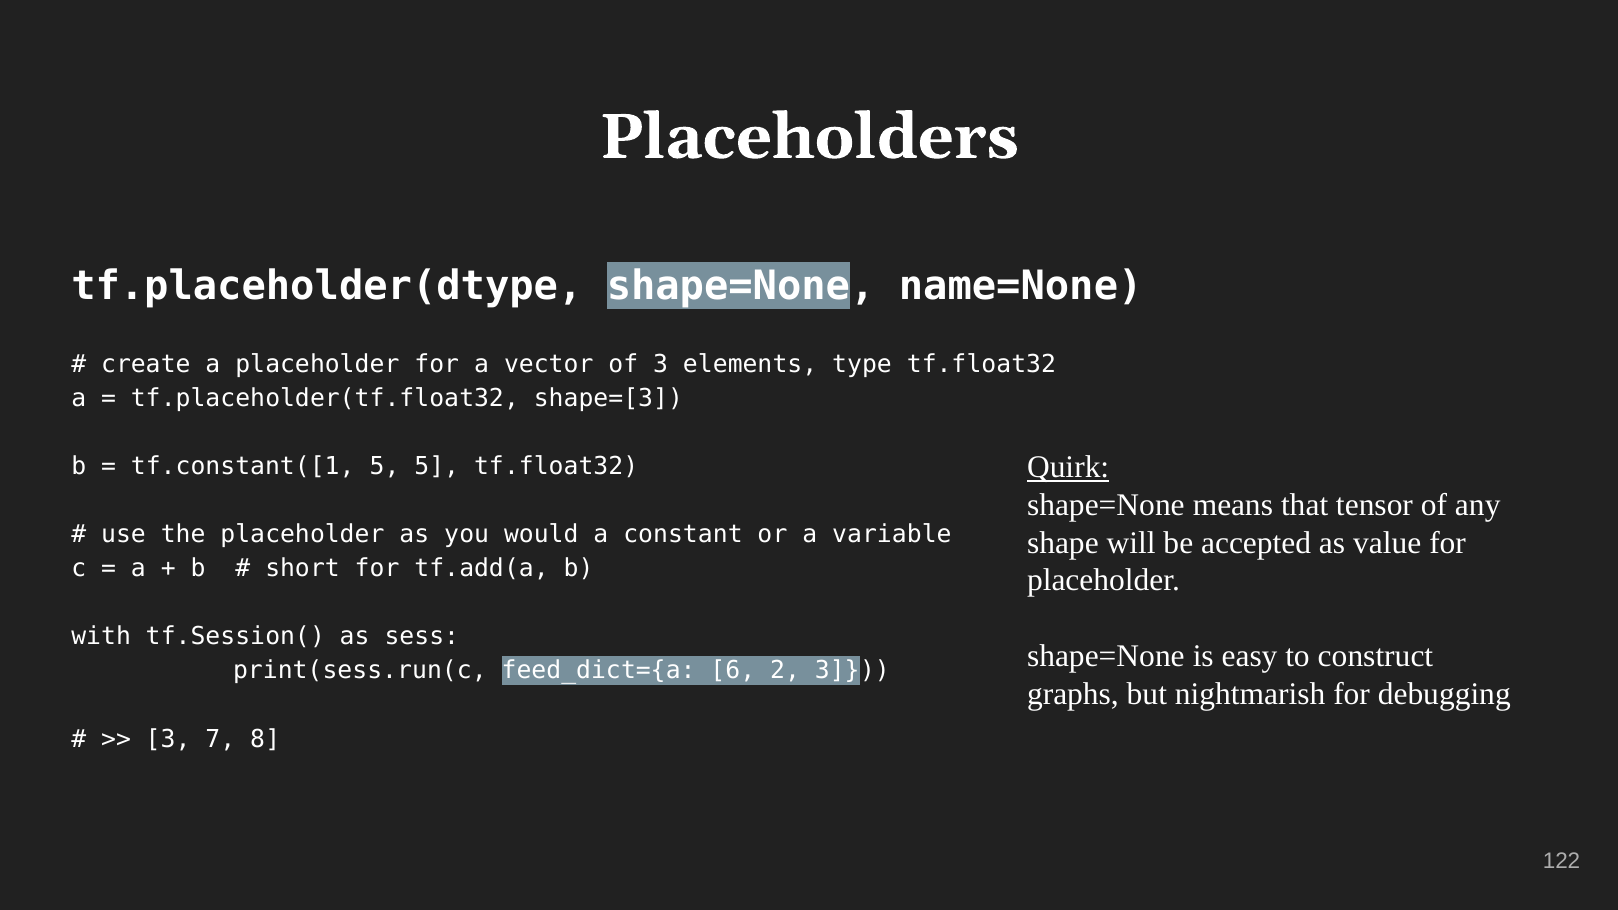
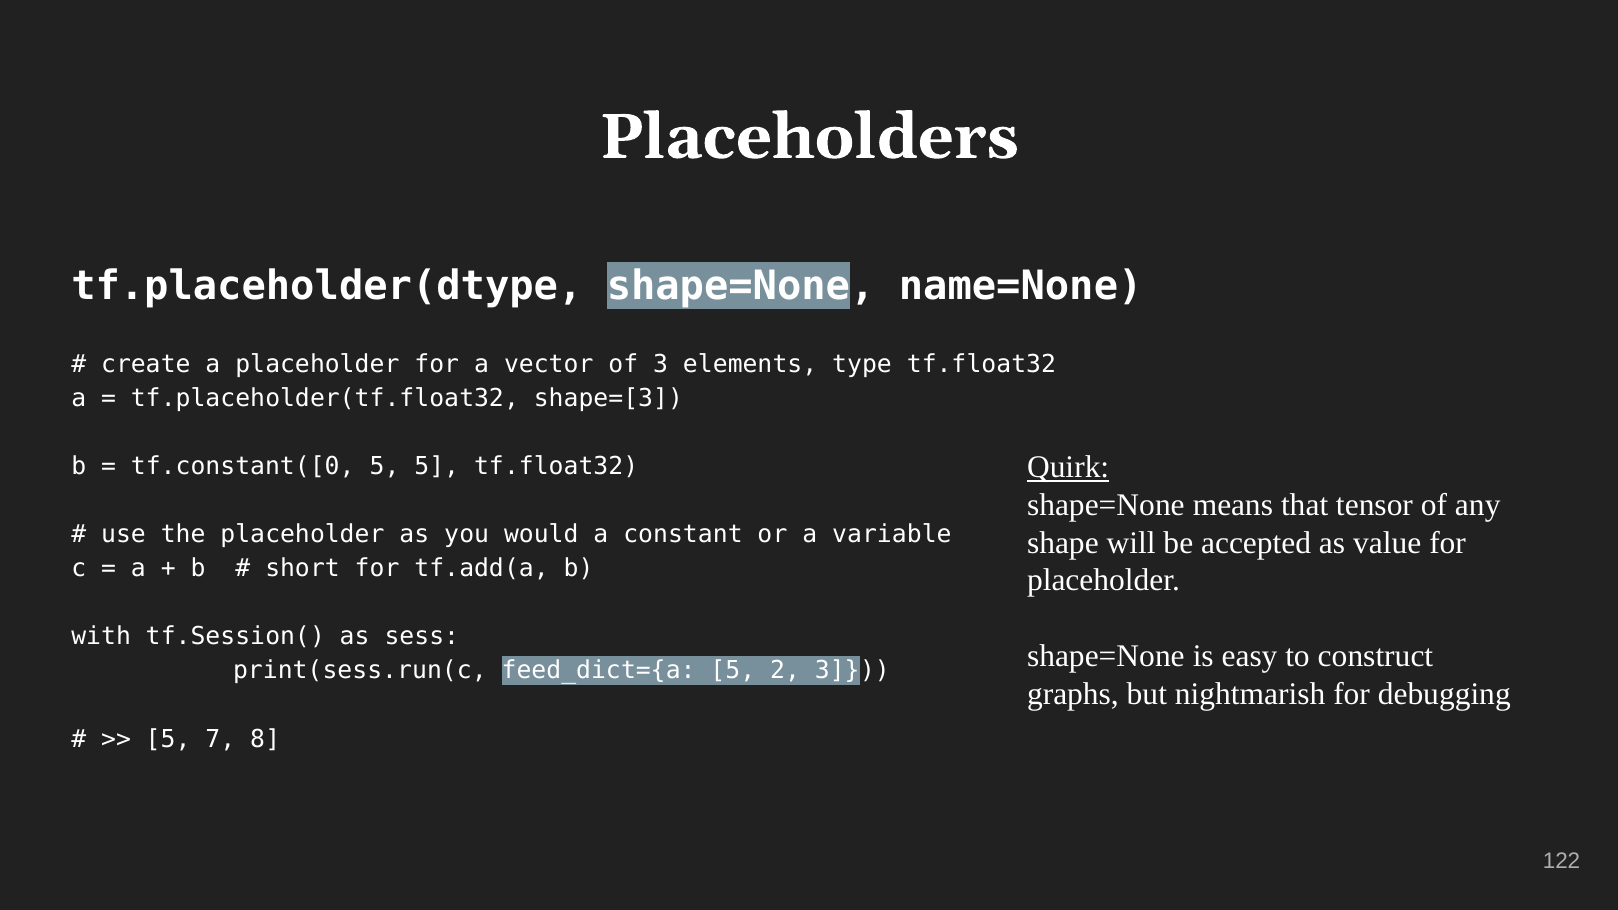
tf.constant([1: tf.constant([1 -> tf.constant([0 (243, 466)
feed_dict={a 6: 6 -> 5 (733, 671)
3: 3 -> 5 (168, 739)
